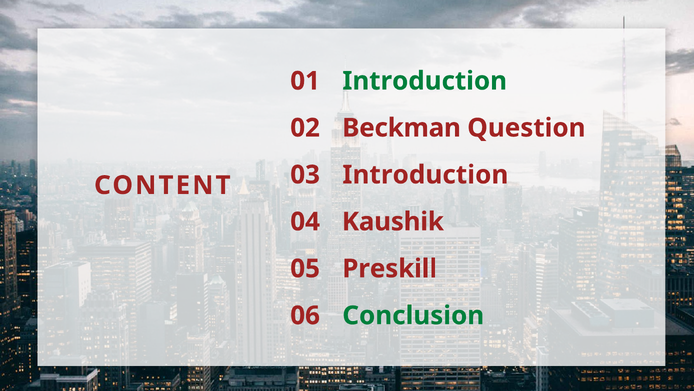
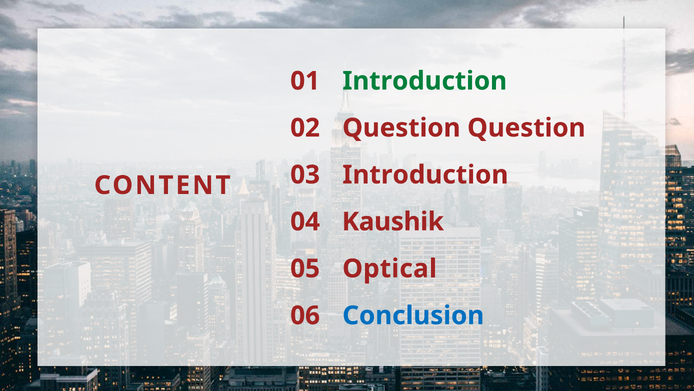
02 Beckman: Beckman -> Question (401, 128)
Preskill: Preskill -> Optical (390, 268)
Conclusion colour: green -> blue (413, 315)
